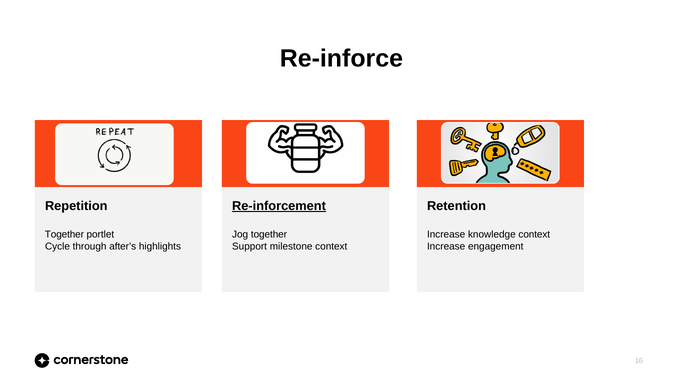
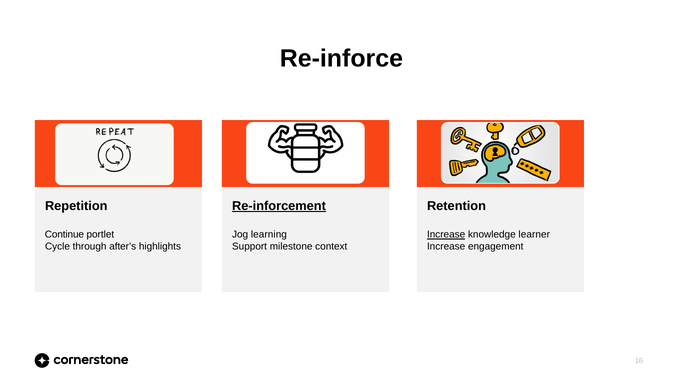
Together: Together -> Continue (64, 235)
Jog together: together -> learning (269, 235)
Increase underline: none -> present (446, 235)
knowledge context: context -> learner (534, 235)
